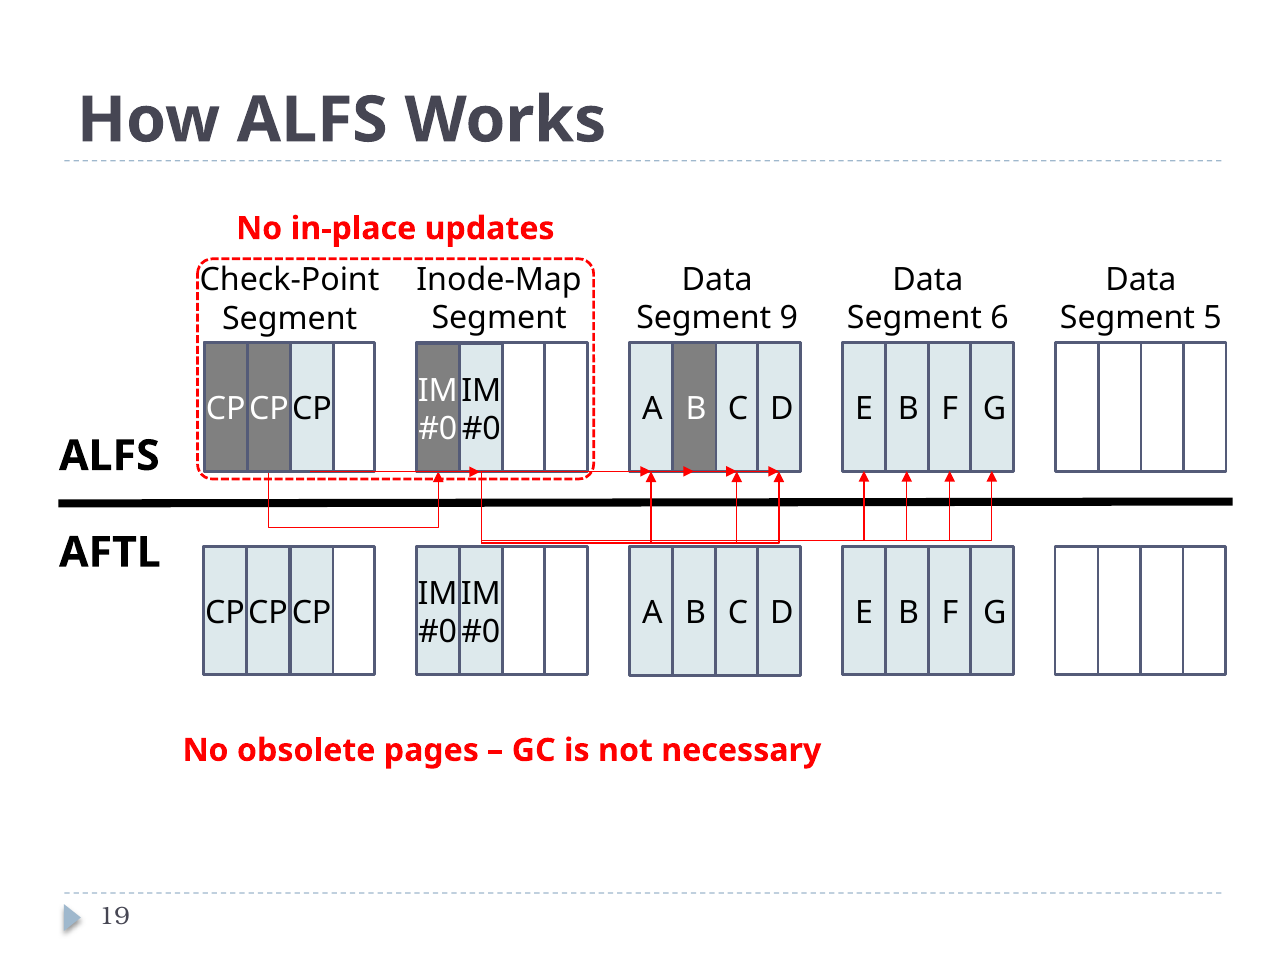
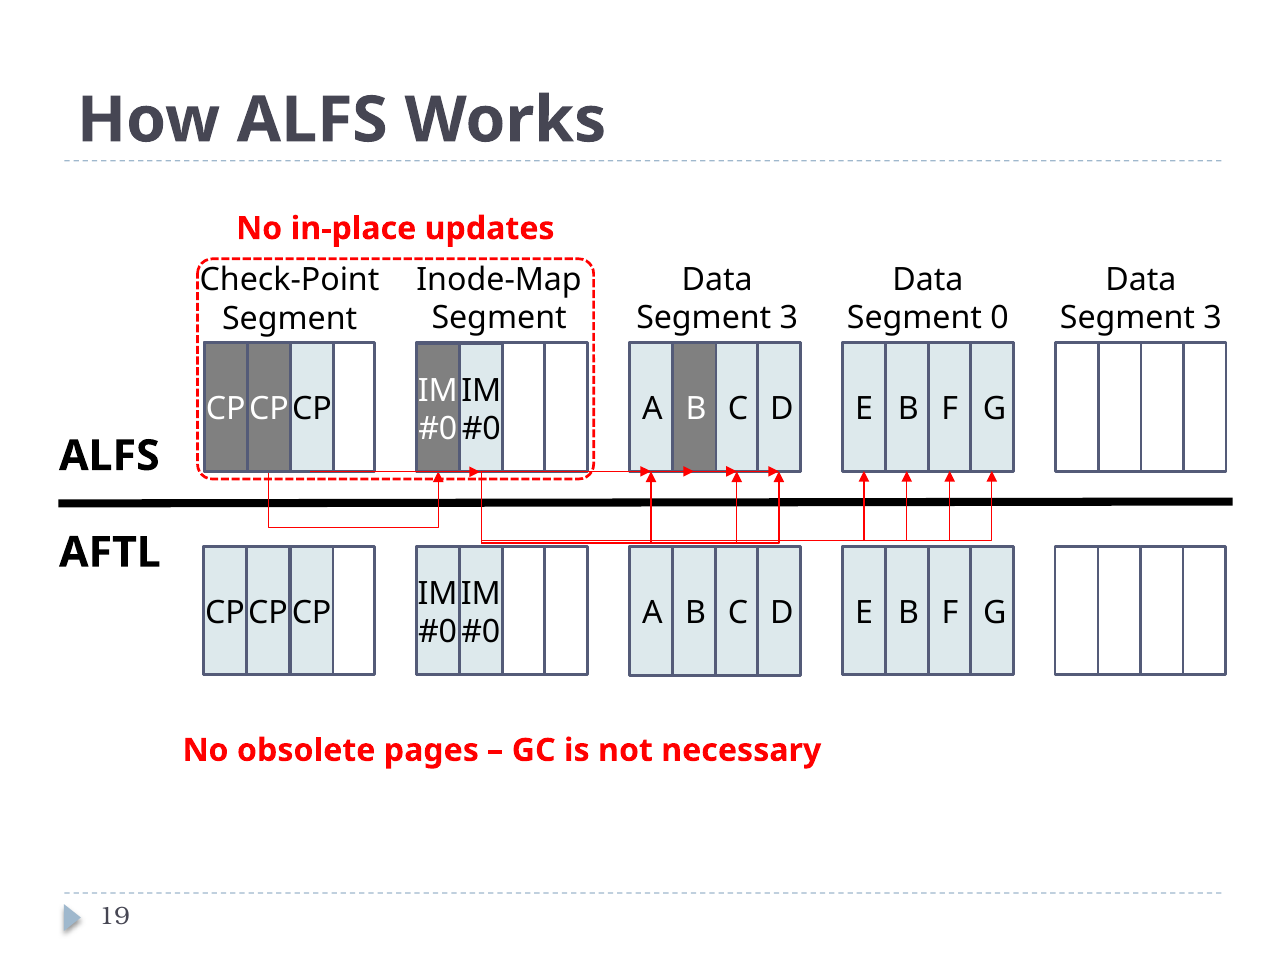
5: 5 -> 3 (1213, 318)
9: 9 -> 3 (789, 318)
6: 6 -> 0 (1000, 318)
